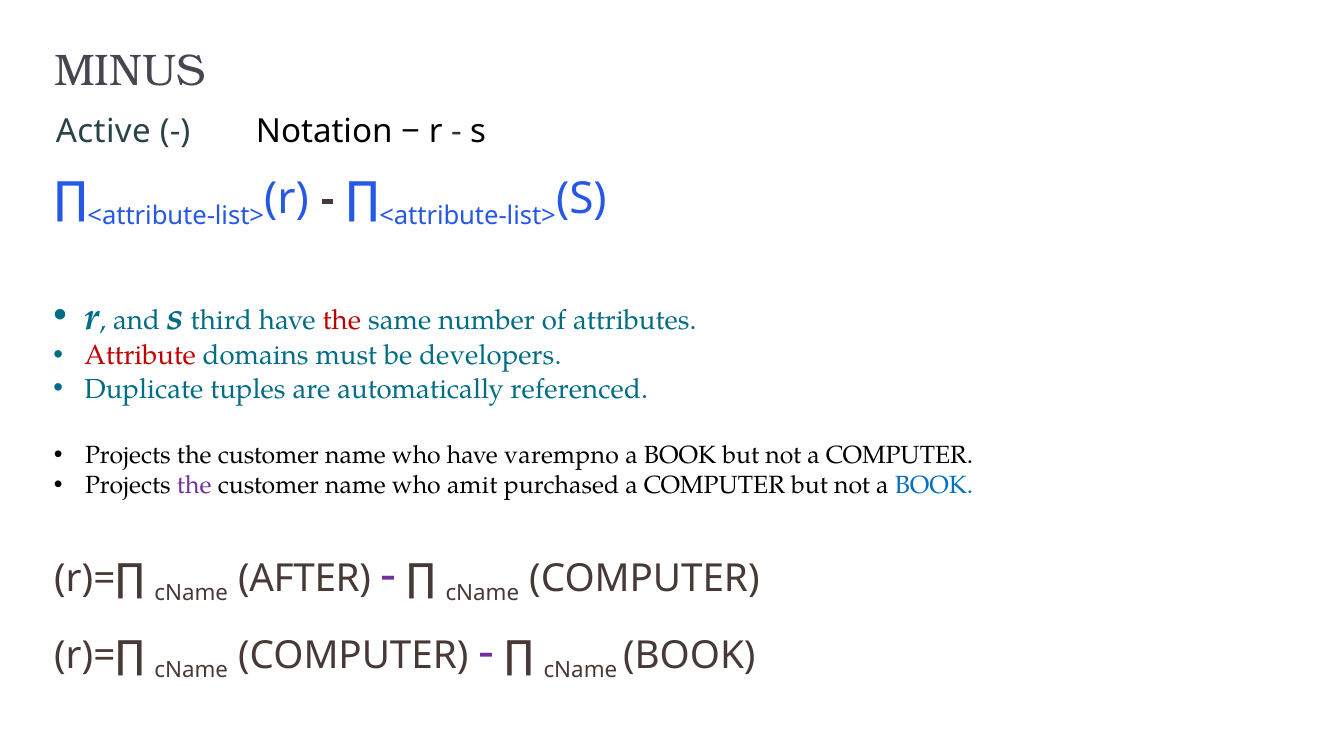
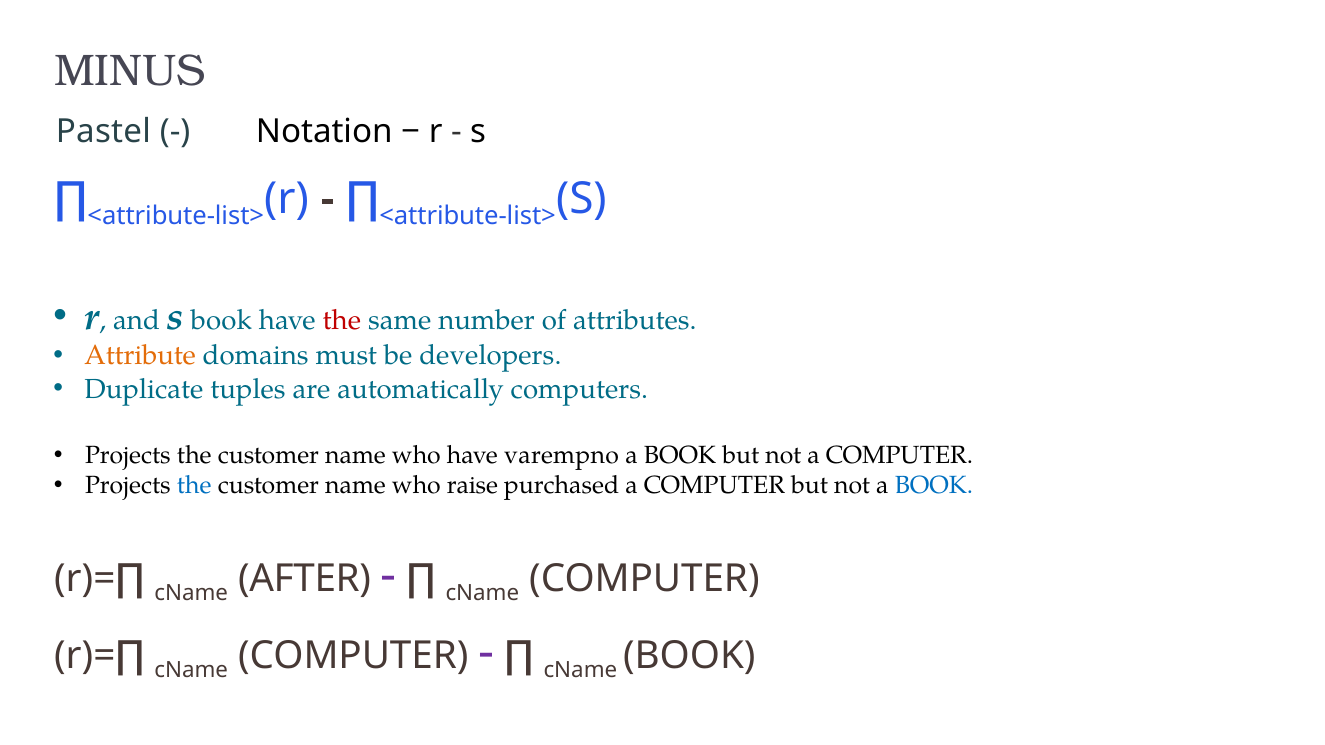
Active: Active -> Pastel (103, 132)
s third: third -> book (221, 321)
Attribute colour: red -> orange (140, 356)
referenced: referenced -> computers (579, 389)
the colour: purple -> blue (194, 486)
amit: amit -> raise (472, 486)
